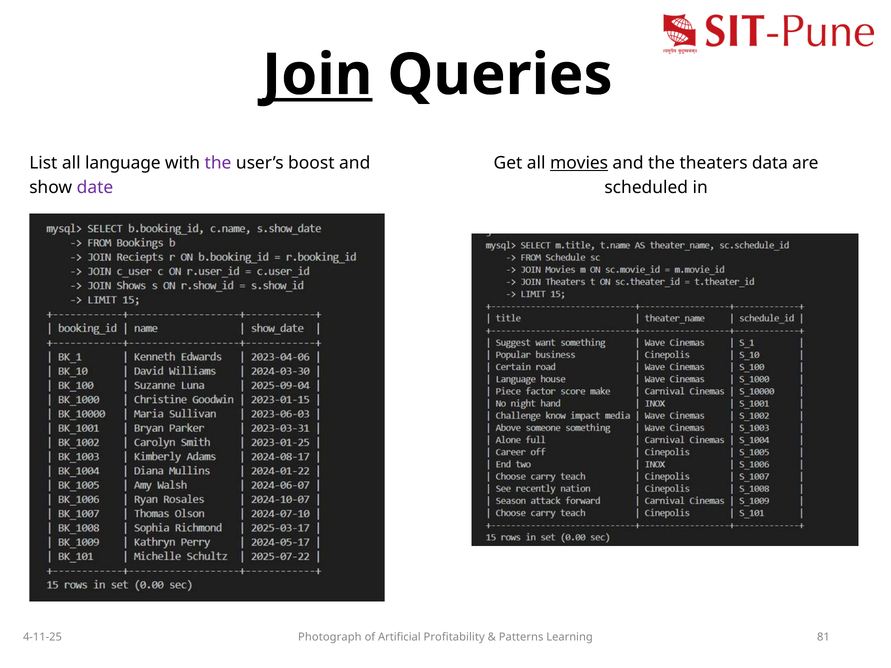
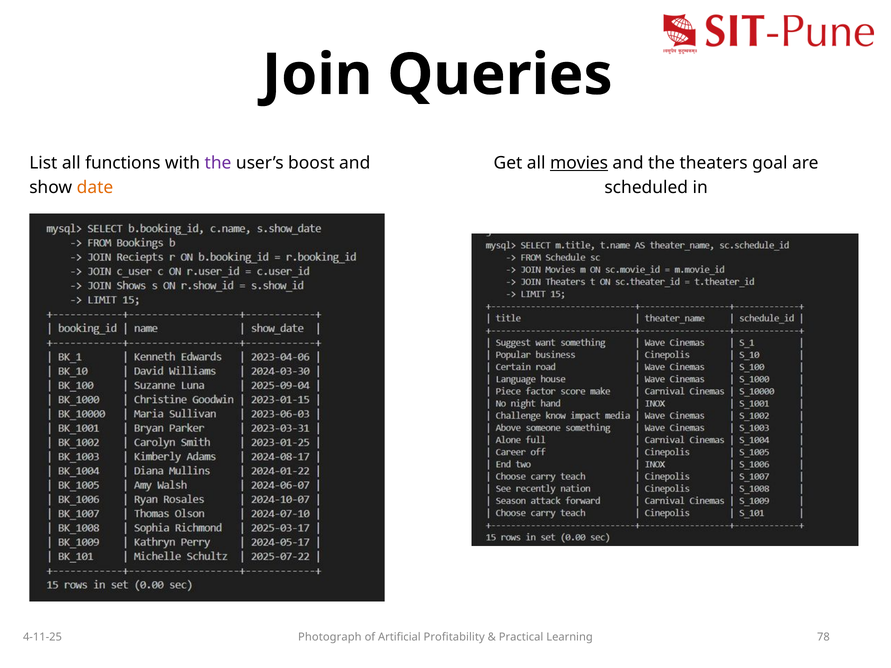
Join underline: present -> none (317, 75)
language: language -> functions (123, 163)
data: data -> goal (770, 163)
date colour: purple -> orange (95, 187)
Patterns: Patterns -> Practical (521, 637)
81: 81 -> 78 (823, 637)
